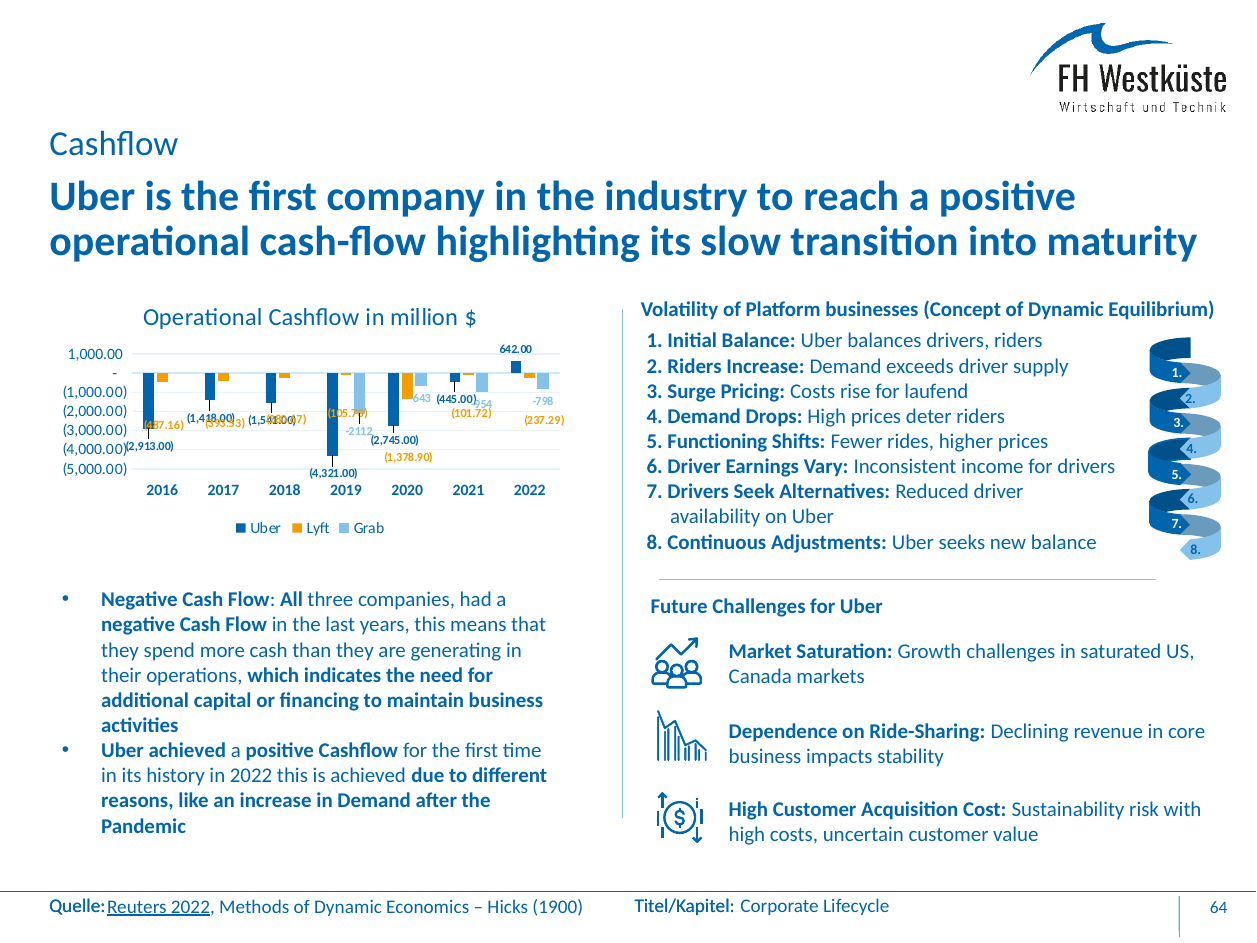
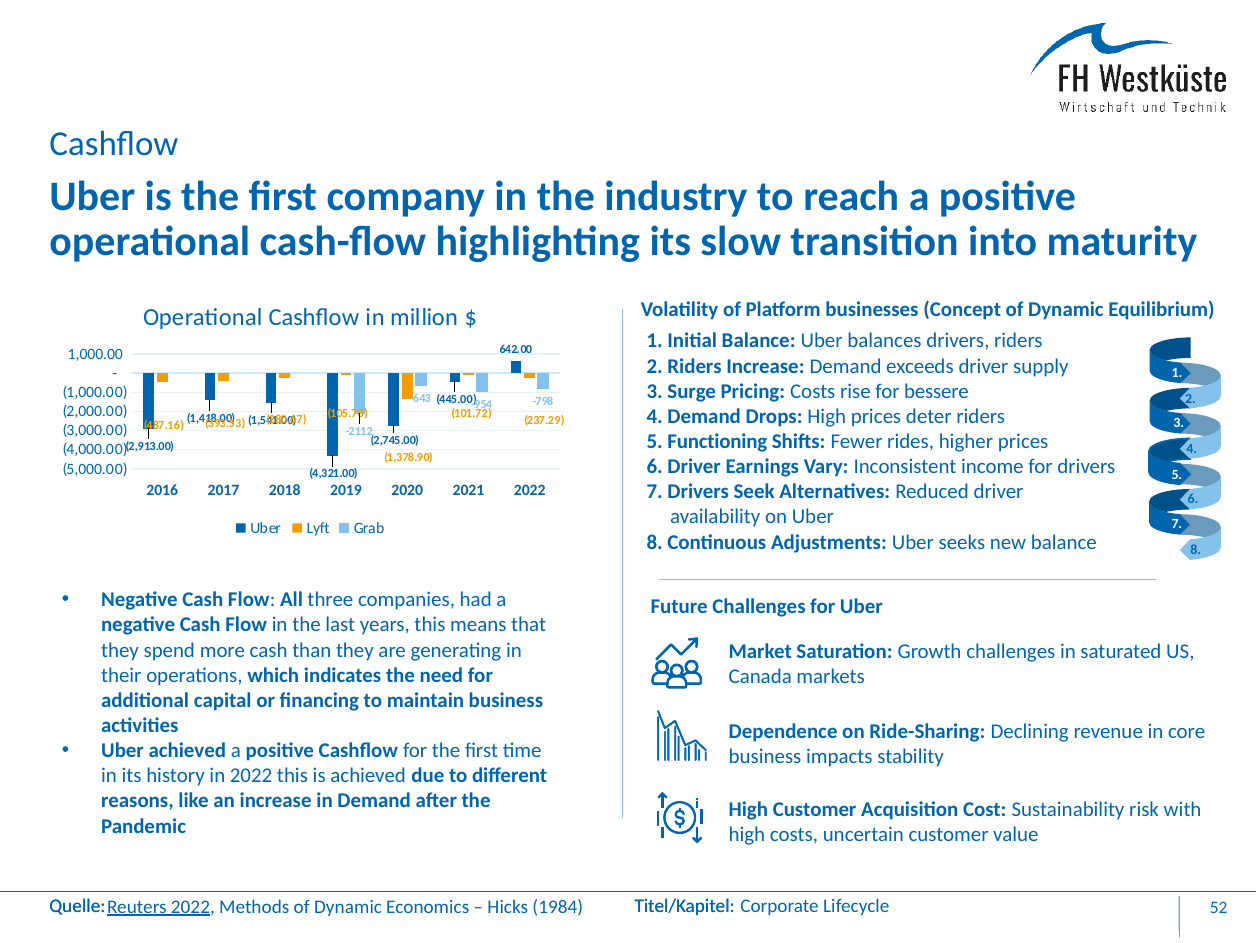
laufend: laufend -> bessere (936, 391)
64: 64 -> 52 (1219, 908)
1900: 1900 -> 1984 (558, 907)
